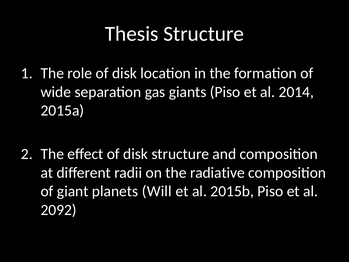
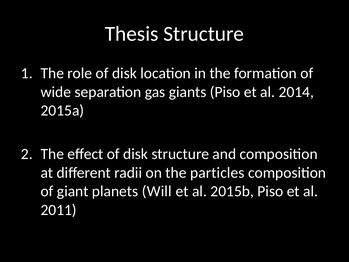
radiative: radiative -> particles (217, 173)
2092: 2092 -> 2011 (59, 210)
